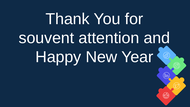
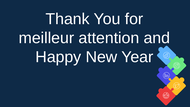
souvent: souvent -> meilleur (46, 38)
